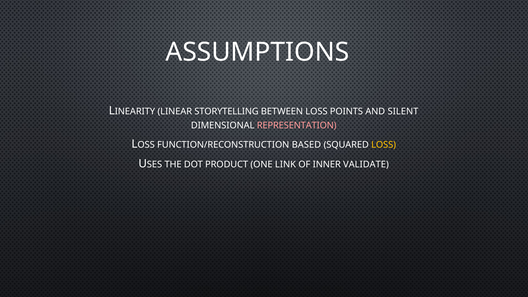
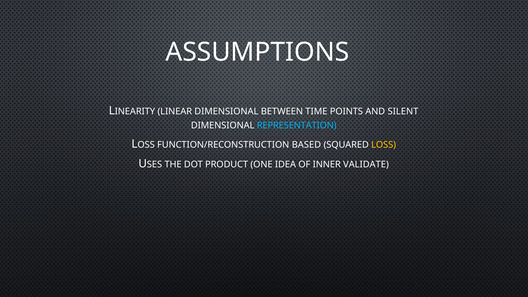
LINEAR STORYTELLING: STORYTELLING -> DIMENSIONAL (226, 112)
BETWEEN LOSS: LOSS -> TIME (316, 112)
REPRESENTATION colour: pink -> light blue (297, 125)
LINK: LINK -> IDEA (285, 164)
